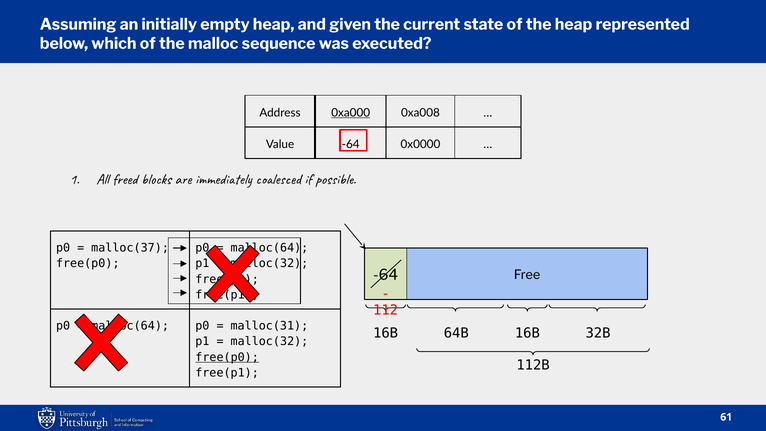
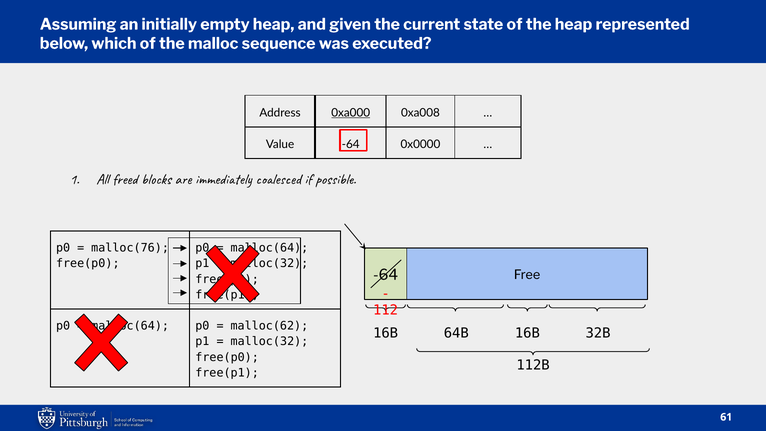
malloc(37: malloc(37 -> malloc(76 (130, 248)
malloc(31: malloc(31 -> malloc(62 (269, 326)
free(p0 underline: present -> none (227, 357)
